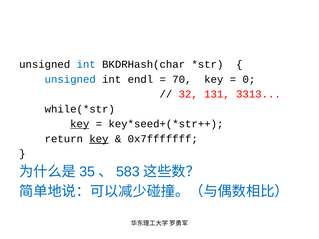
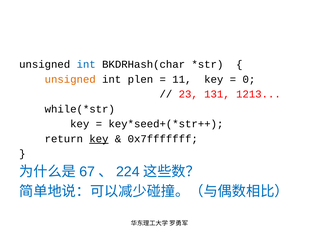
unsigned colour: blue -> orange (70, 79)
endl: endl -> plen (140, 79)
70: 70 -> 11 (182, 79)
32: 32 -> 23 (188, 94)
3313: 3313 -> 1213 (258, 94)
key underline: present -> none (80, 124)
35: 35 -> 67 (87, 172)
583: 583 -> 224 (128, 172)
